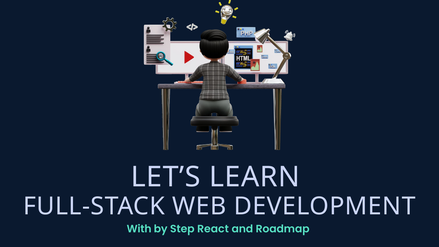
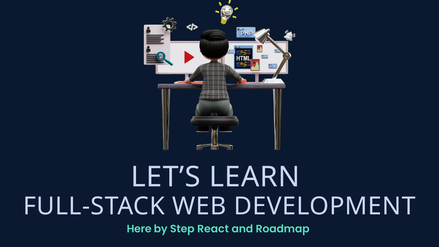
With: With -> Here (139, 229)
